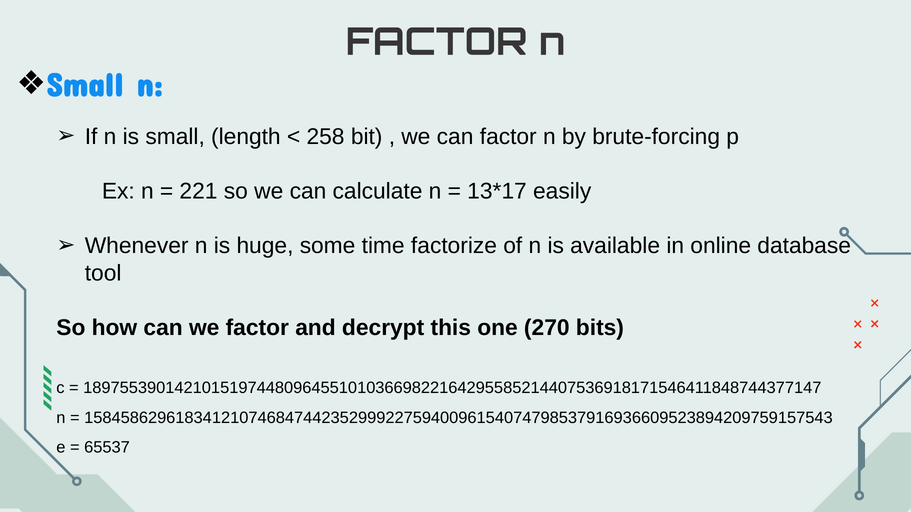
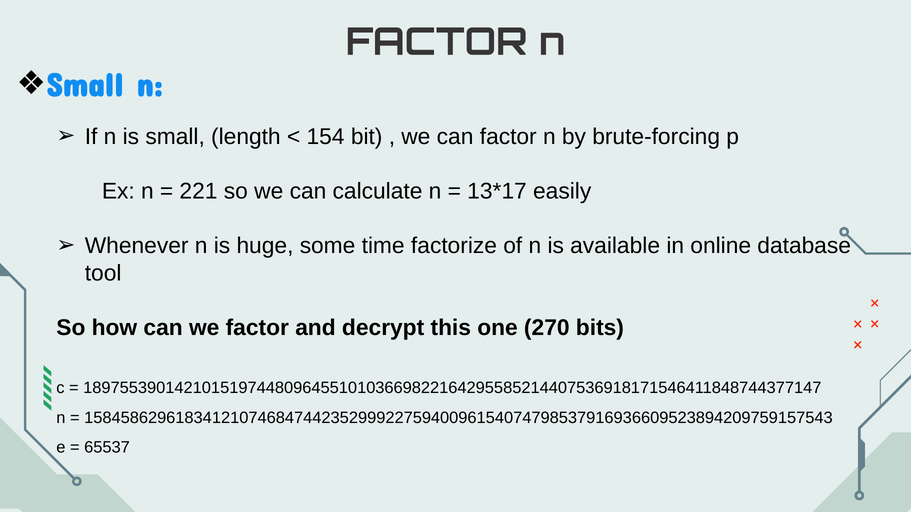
258: 258 -> 154 (326, 137)
